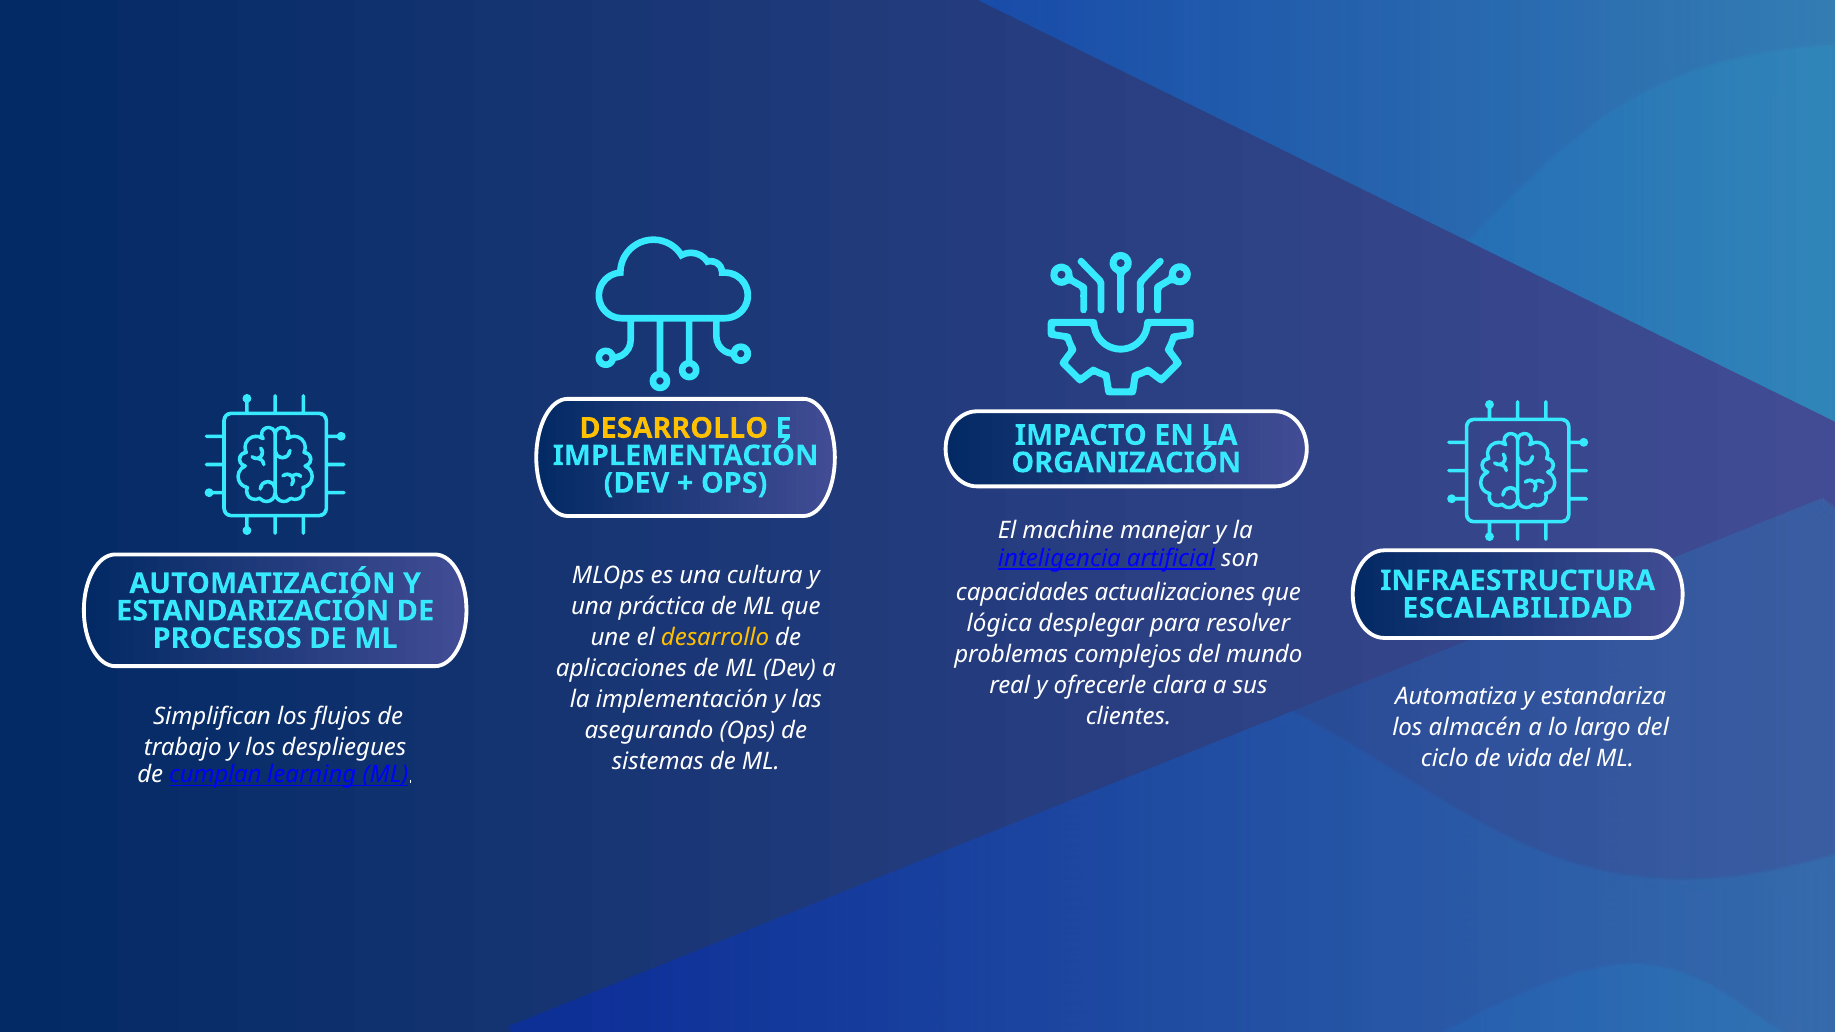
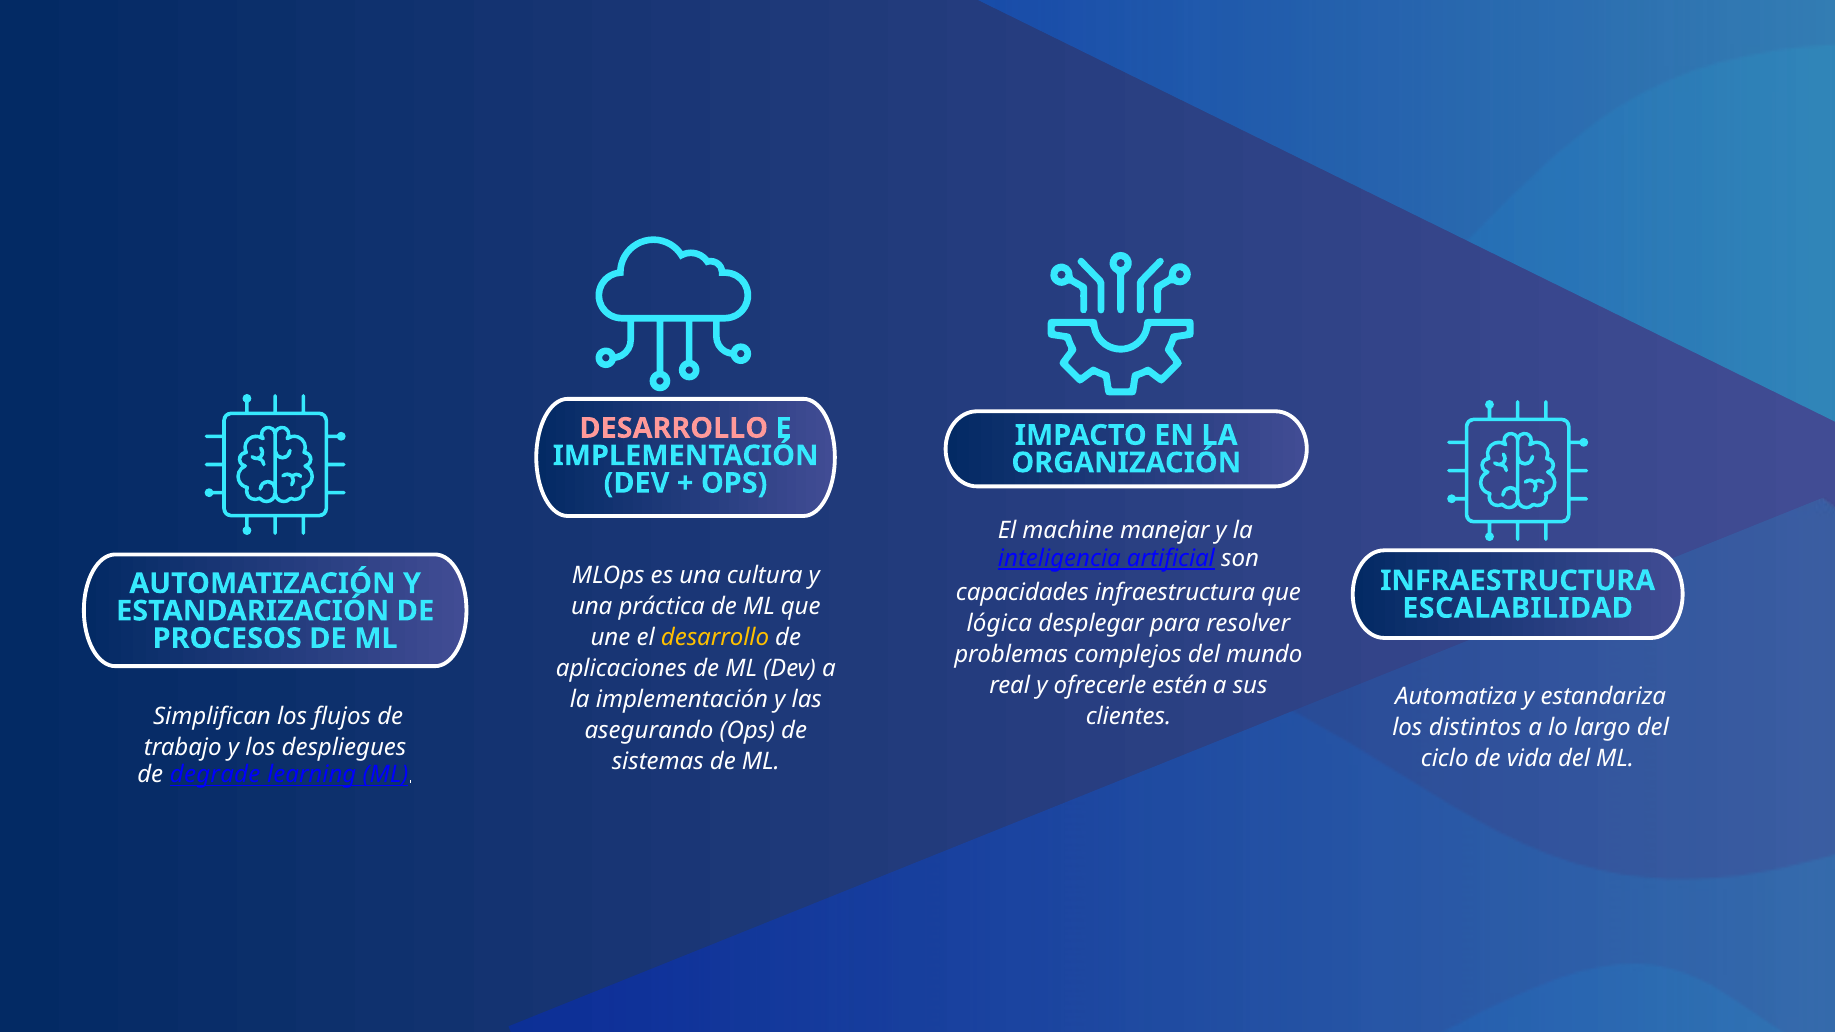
DESARROLLO colour: yellow -> pink (674, 428)
capacidades actualizaciones: actualizaciones -> infraestructura (1175, 593)
clara: clara -> estén (1180, 686)
almacén: almacén -> distintos (1475, 728)
cumplan: cumplan -> degrade (215, 775)
